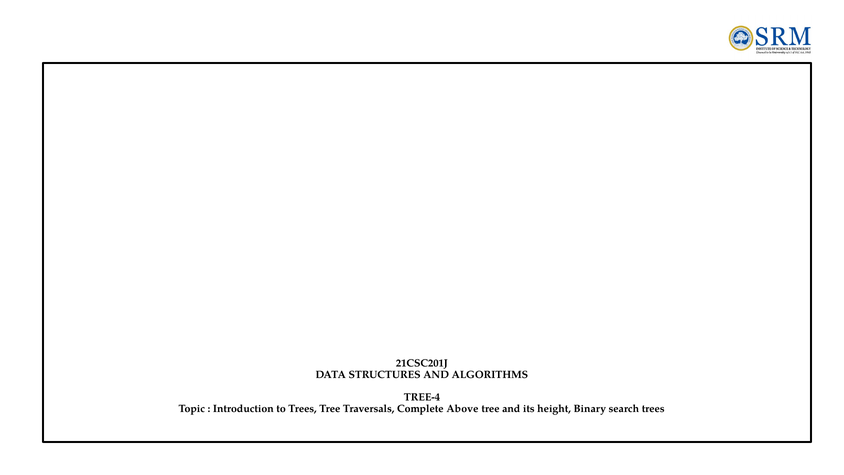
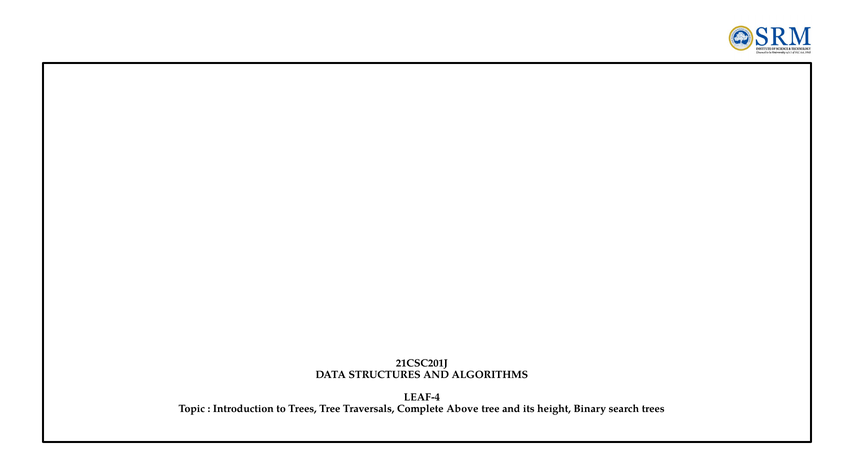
TREE-4: TREE-4 -> LEAF-4 (422, 397)
